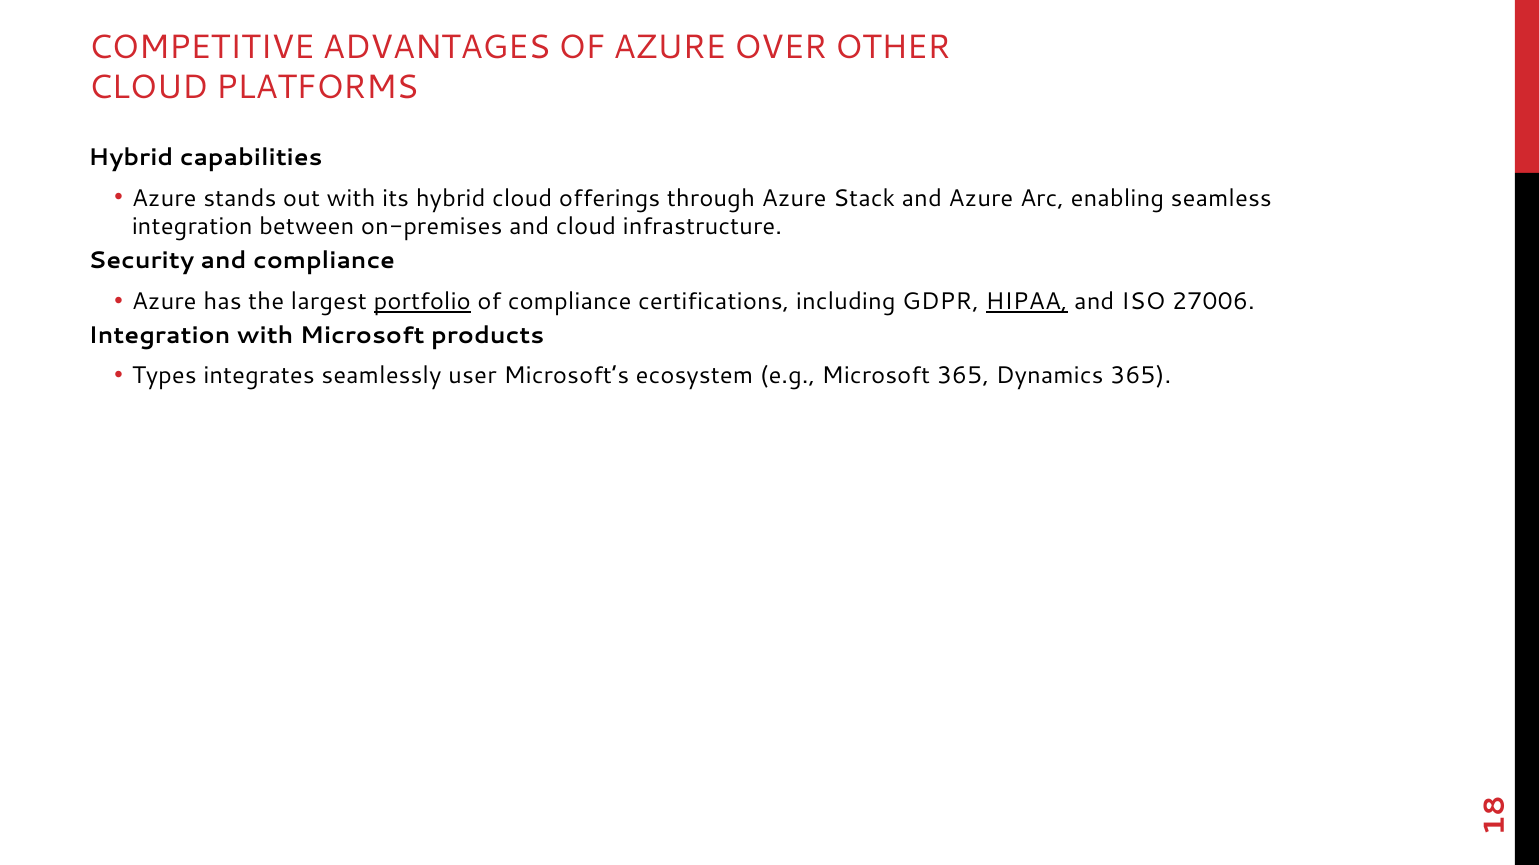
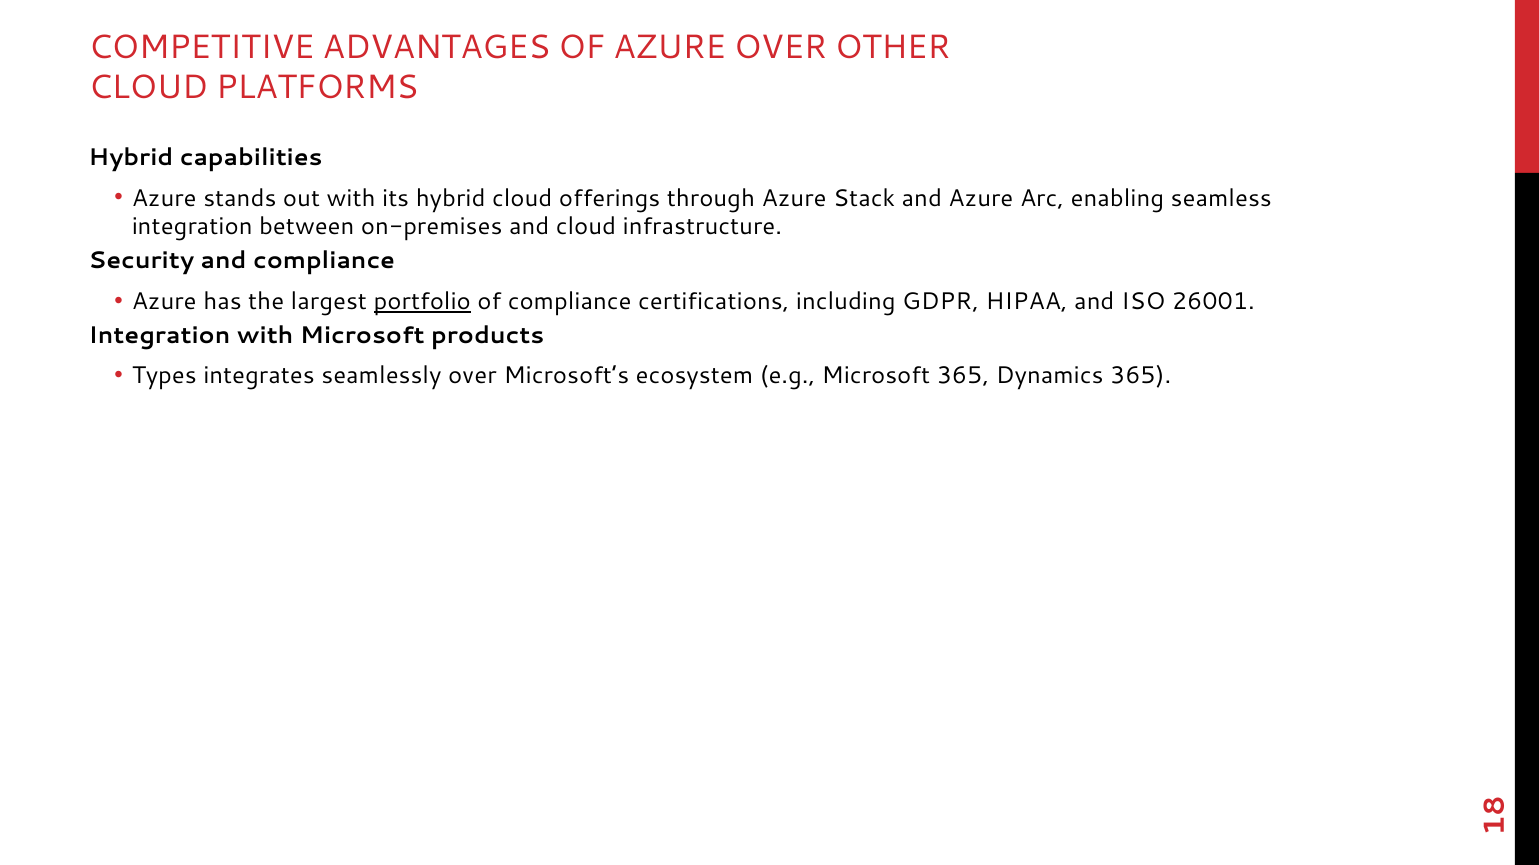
HIPAA underline: present -> none (1027, 302)
27006: 27006 -> 26001 (1213, 302)
seamlessly user: user -> over (472, 376)
